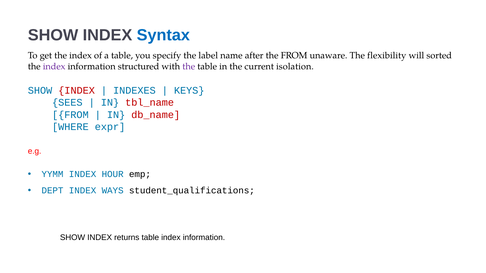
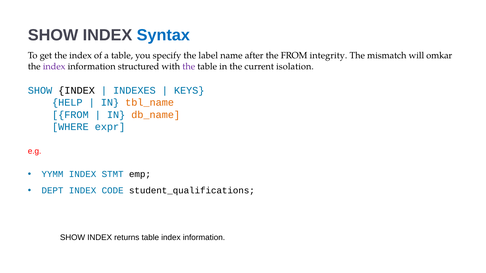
unaware: unaware -> integrity (328, 56)
flexibility: flexibility -> mismatch (387, 56)
sorted: sorted -> omkar (439, 56)
INDEX colour: red -> black (77, 91)
SEES: SEES -> HELP (67, 103)
tbl_name colour: red -> orange (150, 103)
db_name colour: red -> orange (156, 115)
HOUR: HOUR -> STMT (113, 174)
WAYS: WAYS -> CODE (113, 191)
